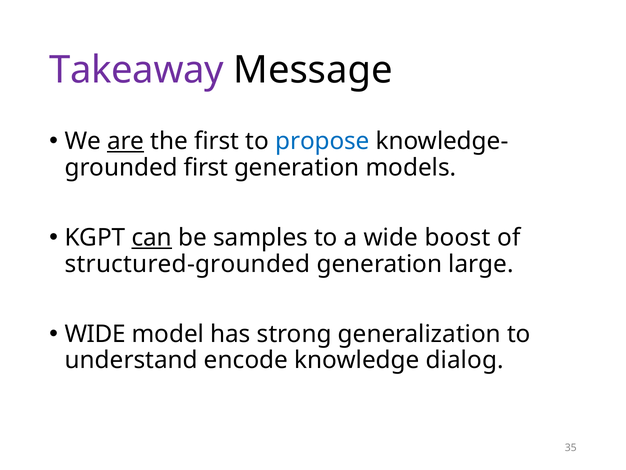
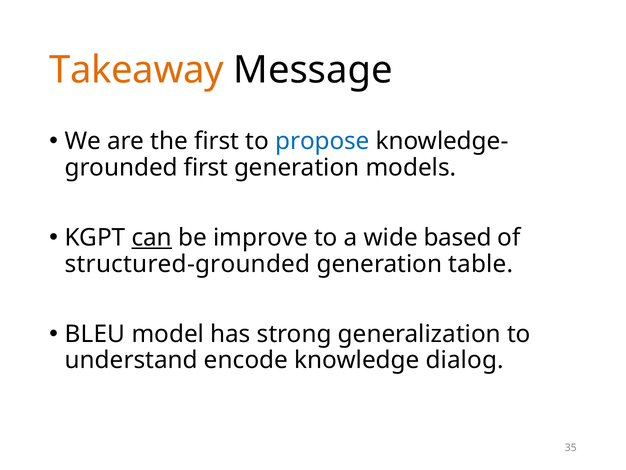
Takeaway colour: purple -> orange (137, 70)
are underline: present -> none (126, 141)
samples: samples -> improve (261, 237)
boost: boost -> based (458, 237)
large: large -> table (481, 264)
WIDE: WIDE -> BLEU (95, 334)
